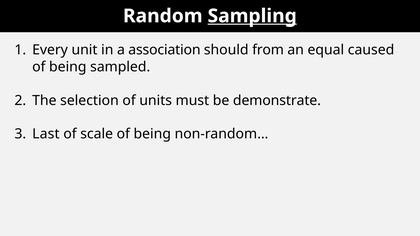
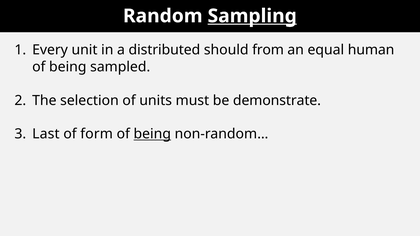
association: association -> distributed (164, 50)
caused: caused -> human (371, 50)
scale: scale -> form (97, 134)
being underline: none -> present (152, 134)
